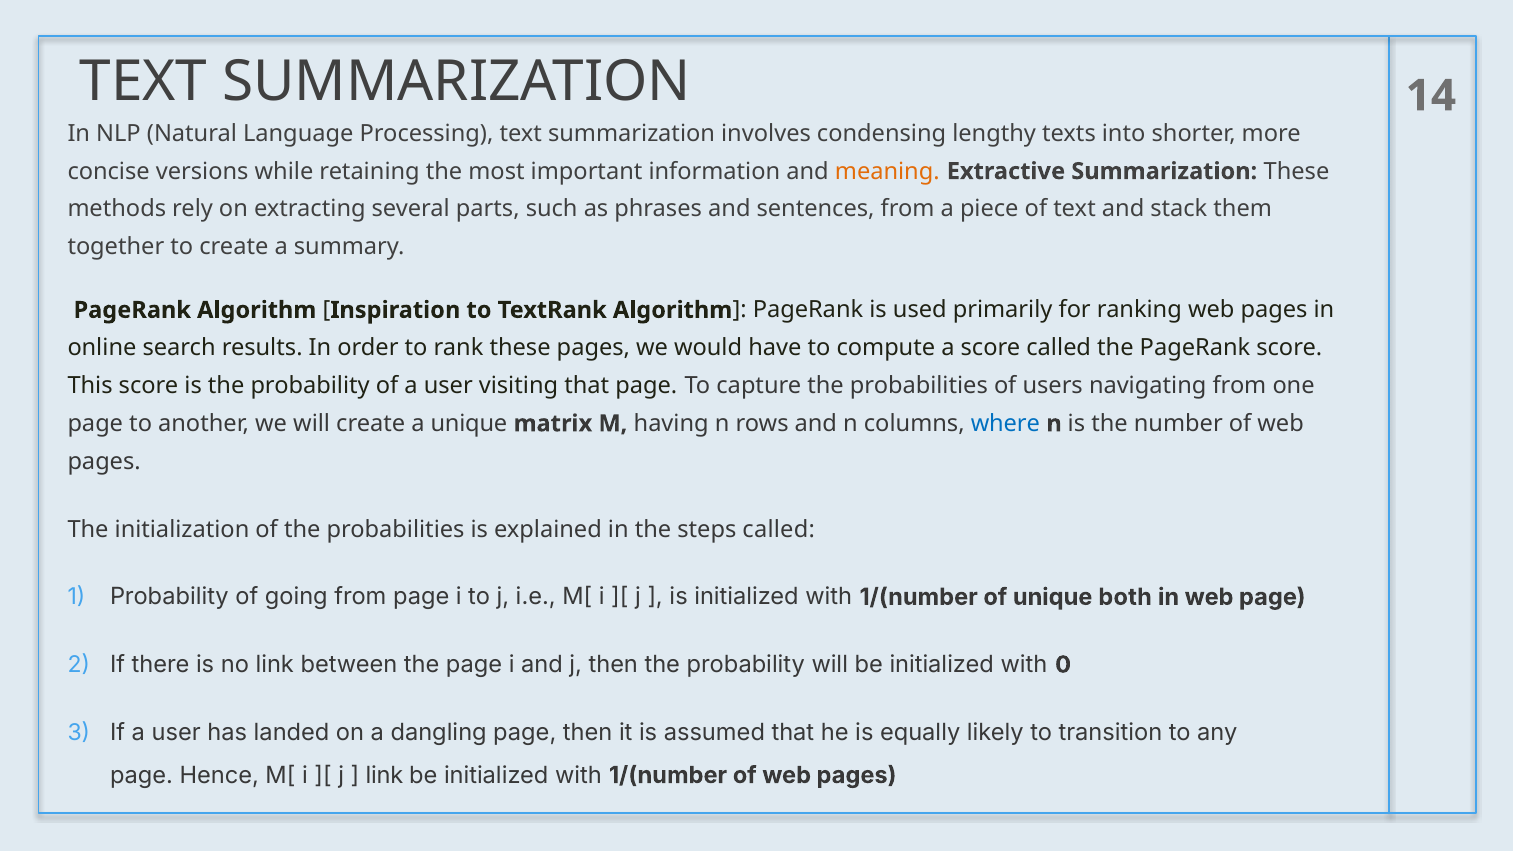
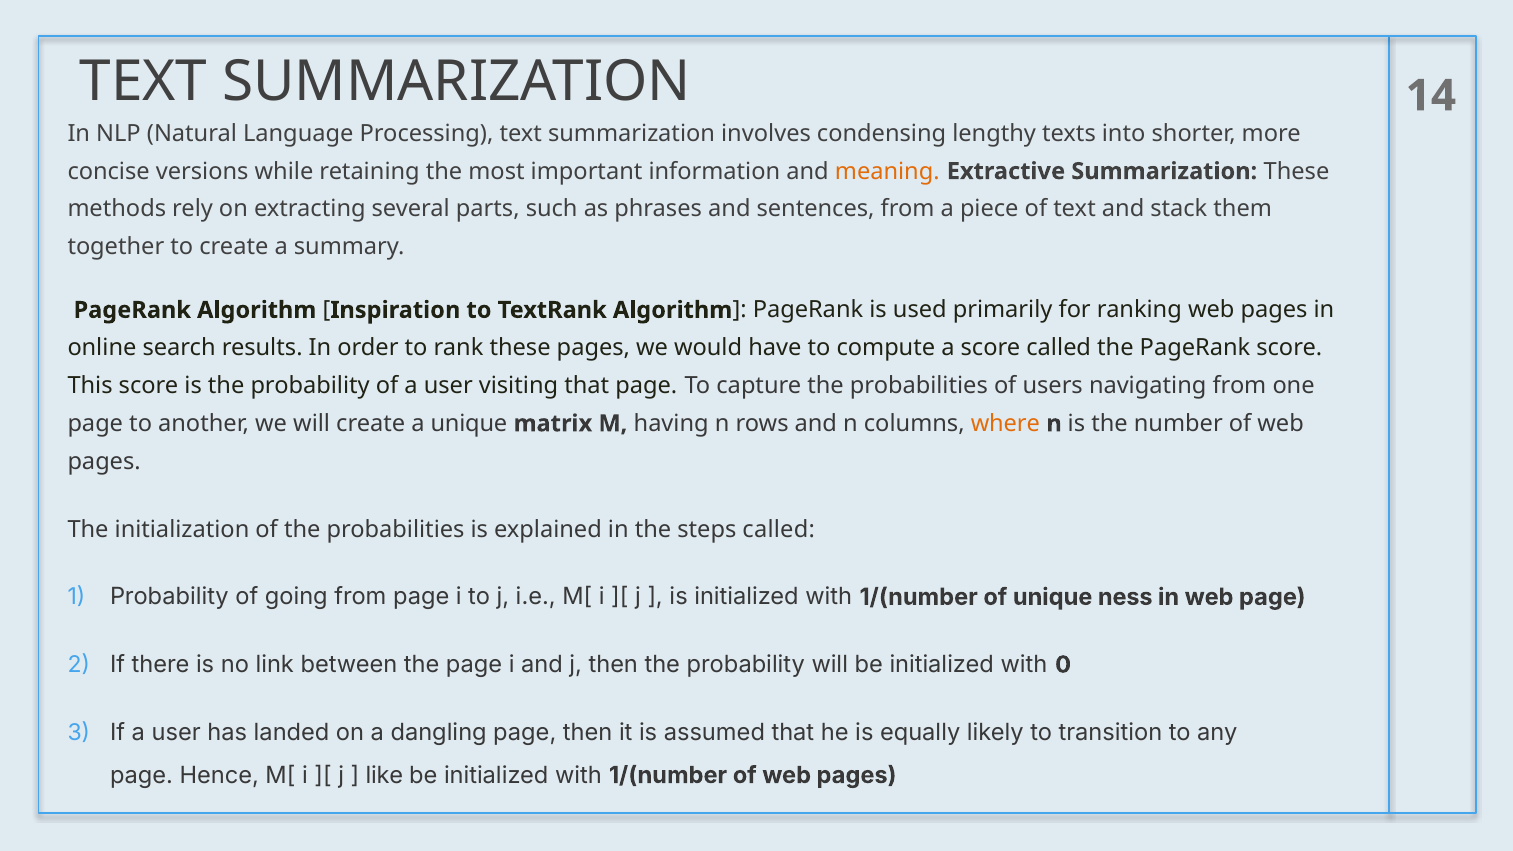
where colour: blue -> orange (1005, 424)
both: both -> ness (1125, 597)
link: link -> like (384, 775)
